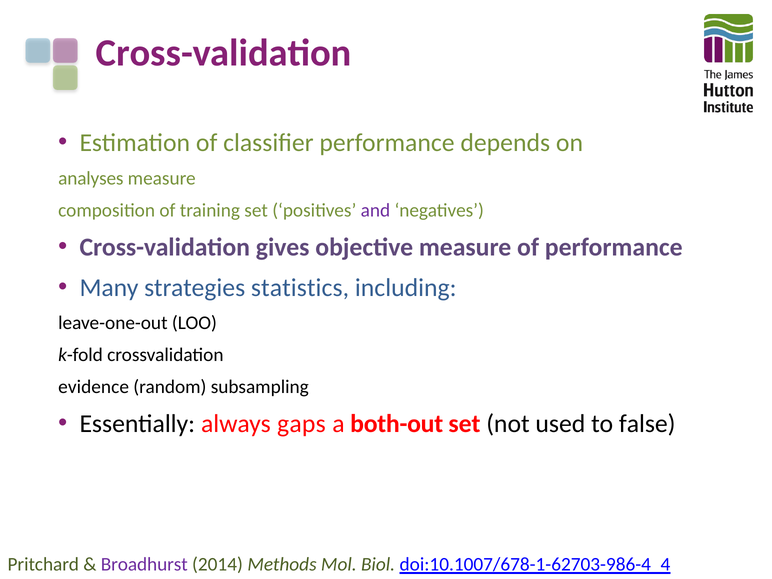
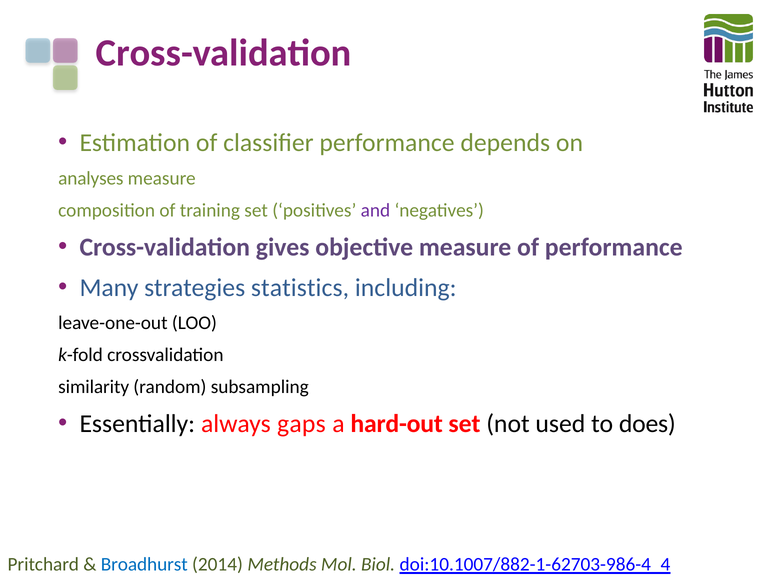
evidence: evidence -> similarity (94, 387)
both-out: both-out -> hard-out (397, 424)
false: false -> does (647, 424)
Broadhurst colour: purple -> blue (144, 565)
doi:10.1007/678-1-62703-986-4_4: doi:10.1007/678-1-62703-986-4_4 -> doi:10.1007/882-1-62703-986-4_4 (535, 565)
